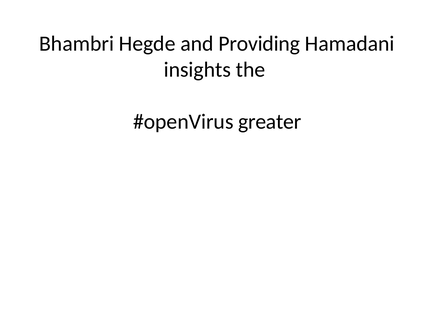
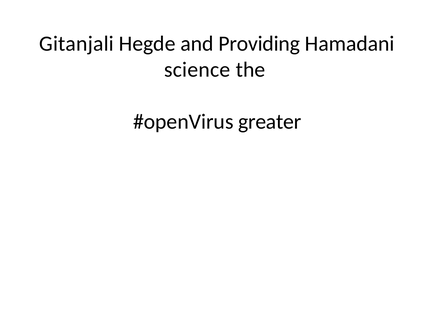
Bhambri: Bhambri -> Gitanjali (77, 44)
insights: insights -> science (197, 70)
